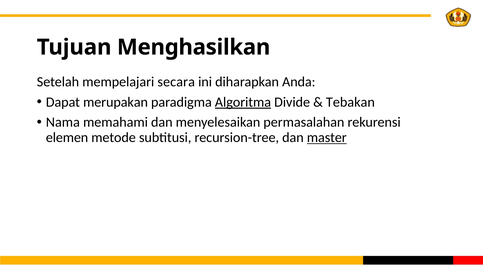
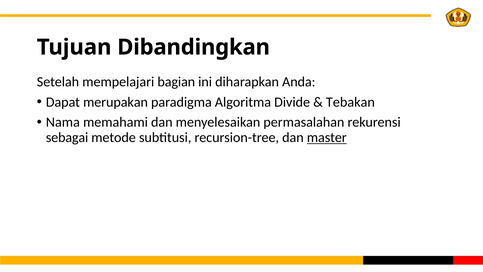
Menghasilkan: Menghasilkan -> Dibandingkan (194, 47)
secara: secara -> bagian (176, 82)
Algoritma underline: present -> none (243, 102)
elemen: elemen -> sebagai (67, 137)
